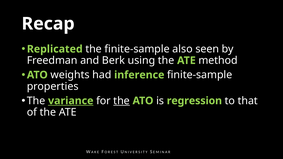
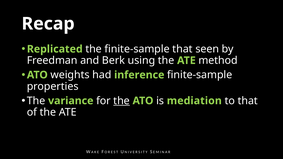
finite-sample also: also -> that (182, 49)
variance underline: present -> none (71, 101)
regression: regression -> mediation (194, 101)
